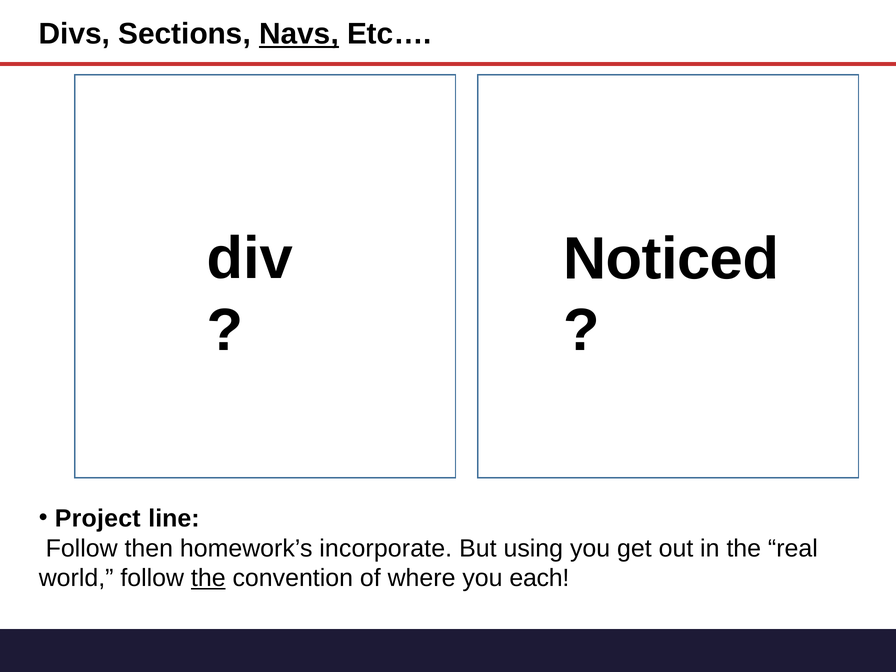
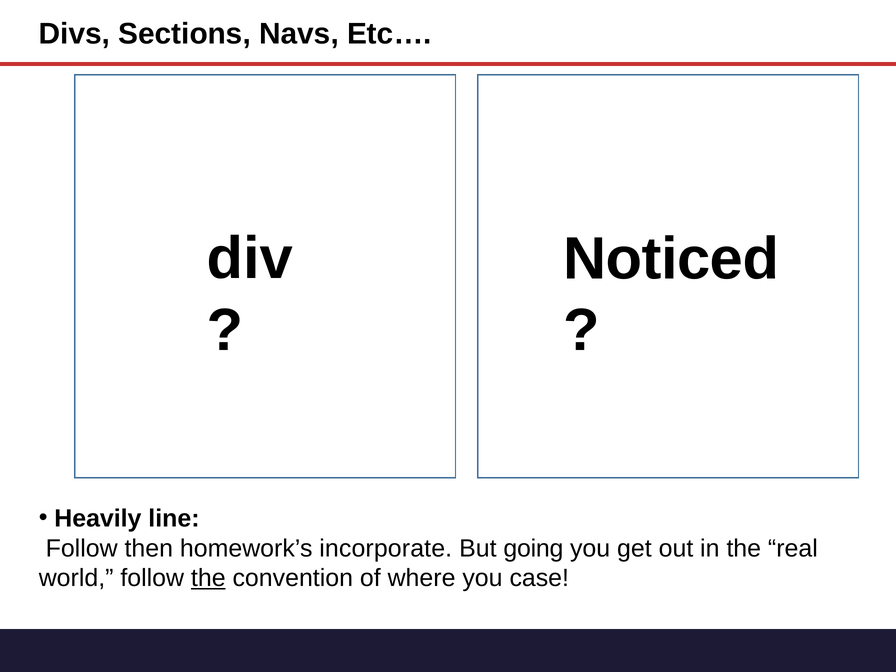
Navs underline: present -> none (299, 34)
Project: Project -> Heavily (98, 518)
using: using -> going (533, 548)
each: each -> case (539, 578)
